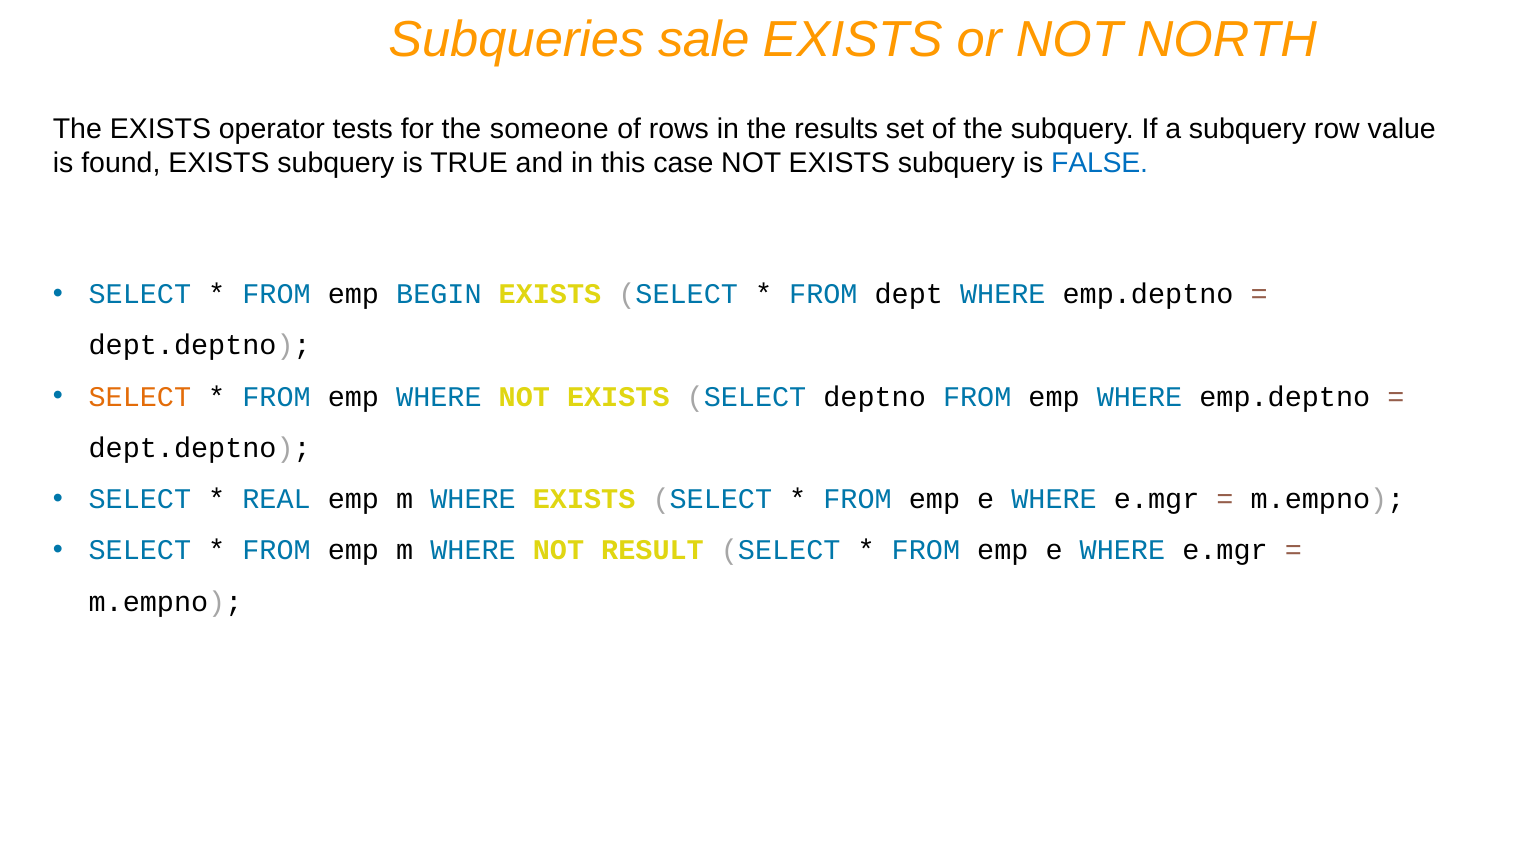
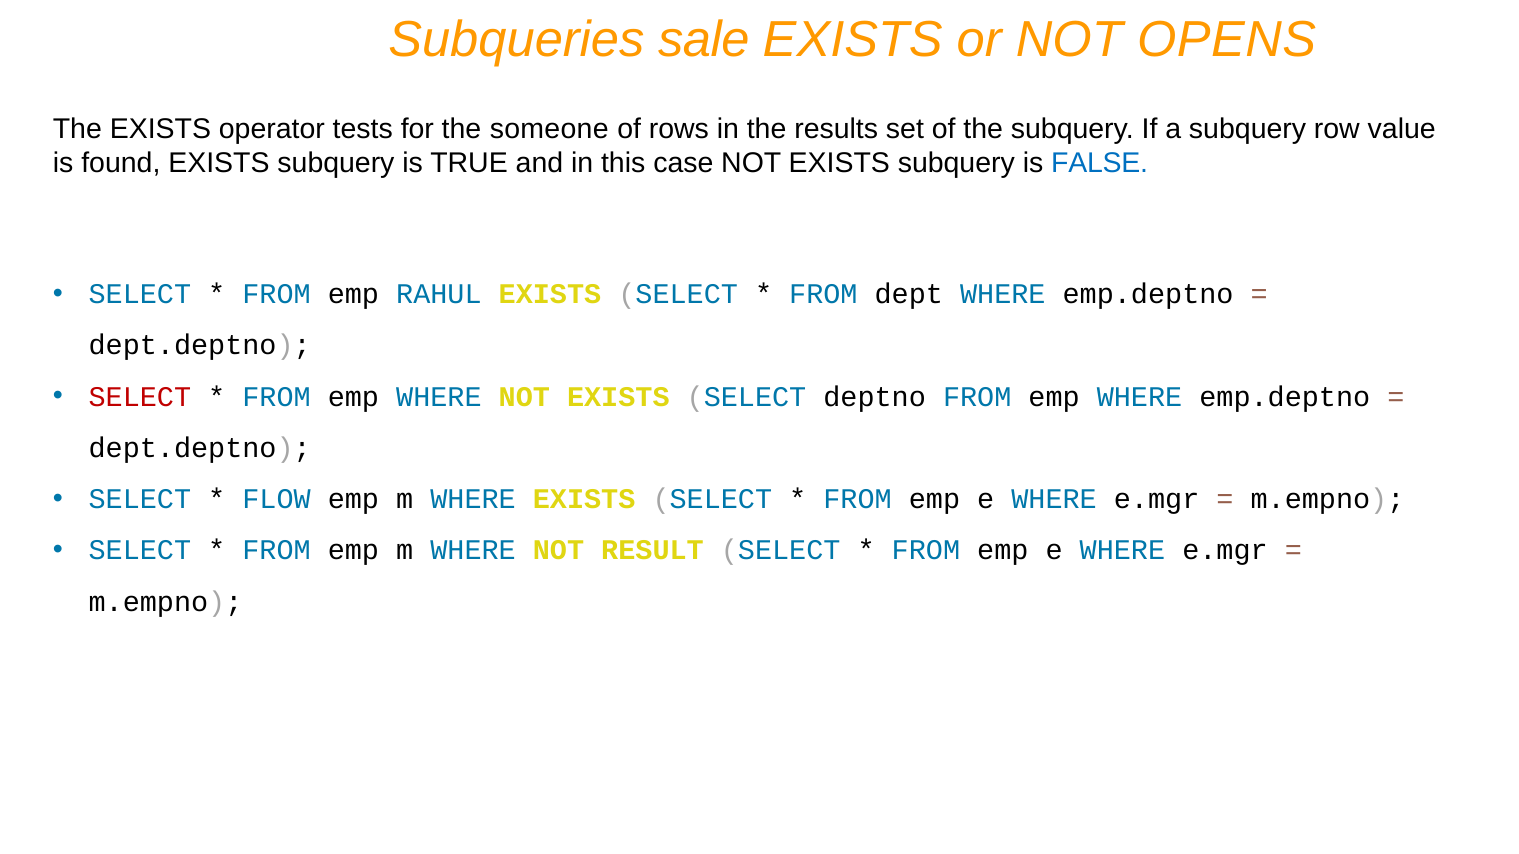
NORTH: NORTH -> OPENS (1227, 40)
BEGIN: BEGIN -> RAHUL (439, 294)
SELECT colour: orange -> red (140, 397)
REAL: REAL -> FLOW (277, 499)
